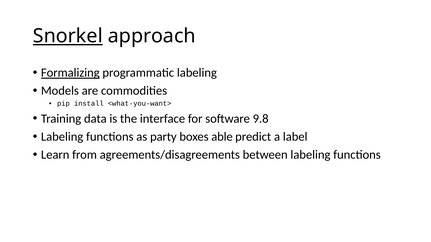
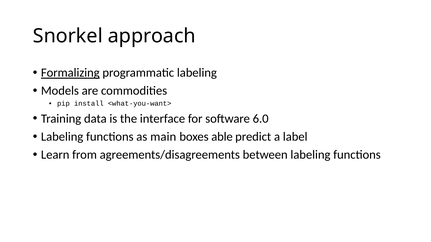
Snorkel underline: present -> none (68, 36)
9.8: 9.8 -> 6.0 (261, 119)
party: party -> main (163, 137)
